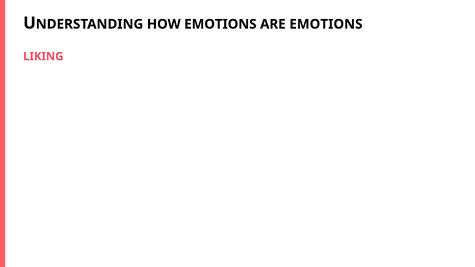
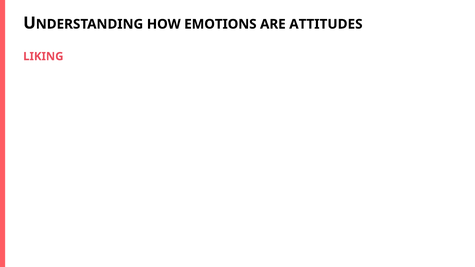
ARE EMOTIONS: EMOTIONS -> ATTITUDES (326, 24)
